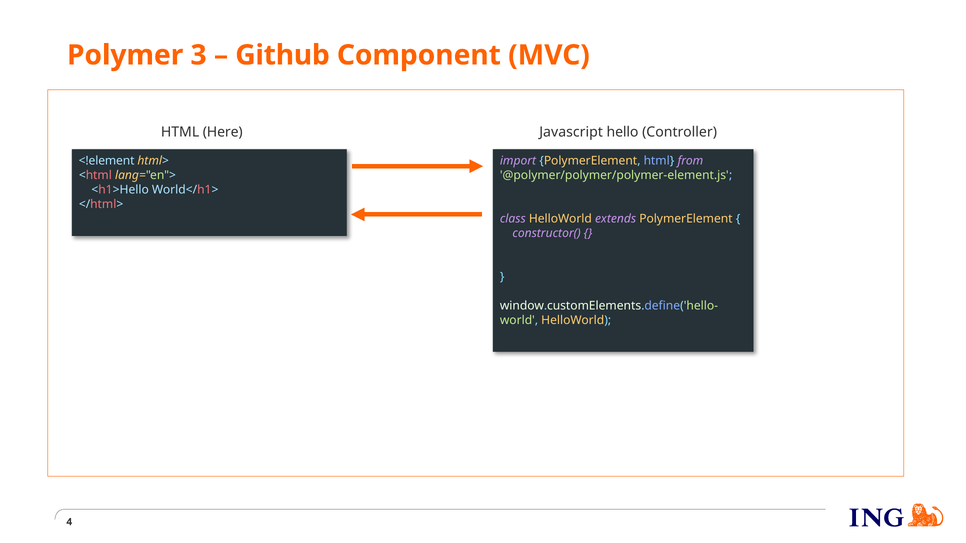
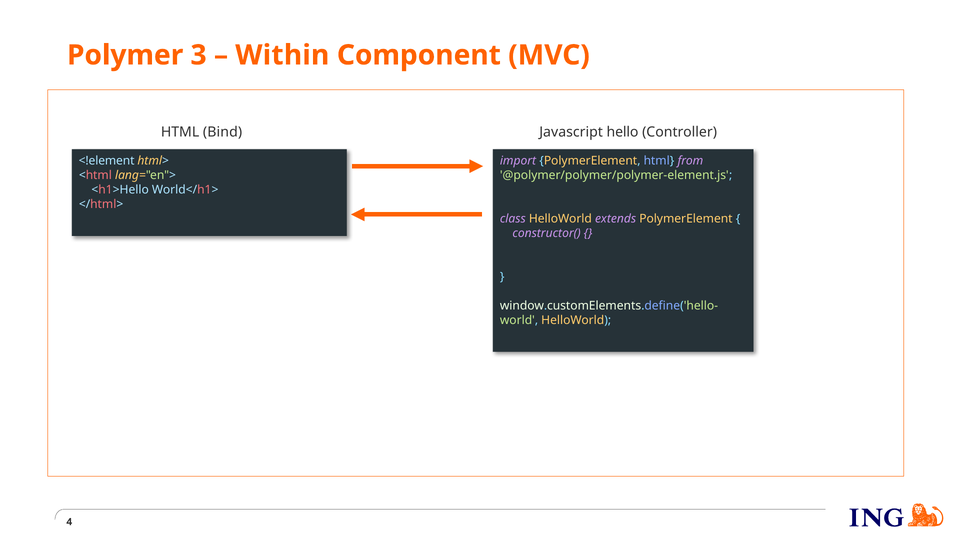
Github: Github -> Within (282, 55)
Here: Here -> Bind (223, 132)
